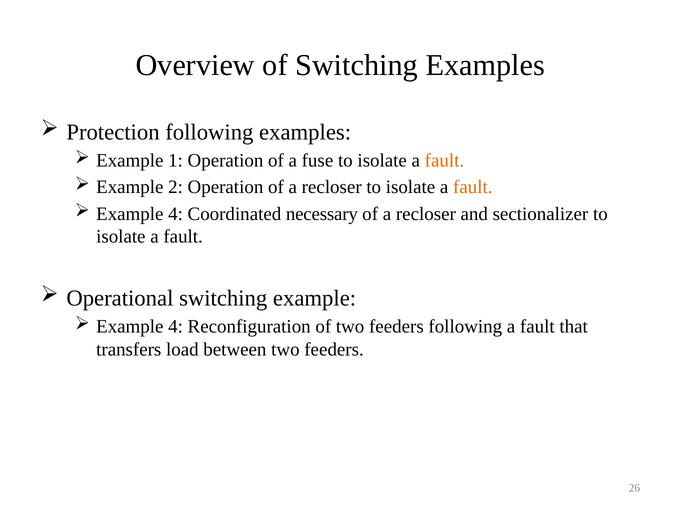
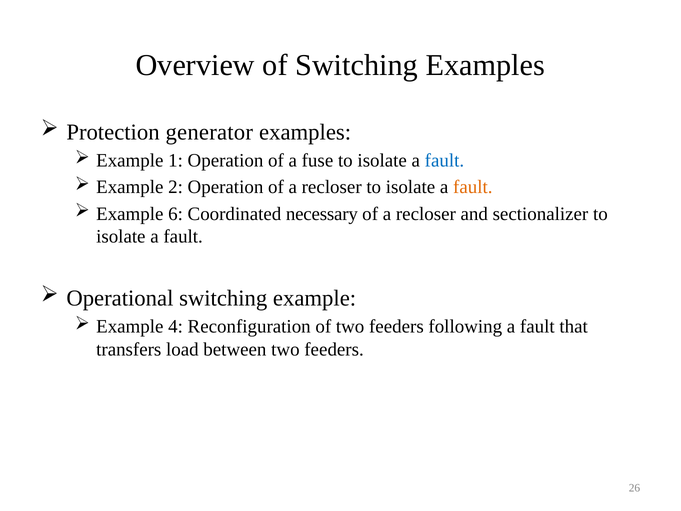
Protection following: following -> generator (209, 132)
fault colour: orange -> blue (444, 161)
4: 4 -> 6 (176, 214)
